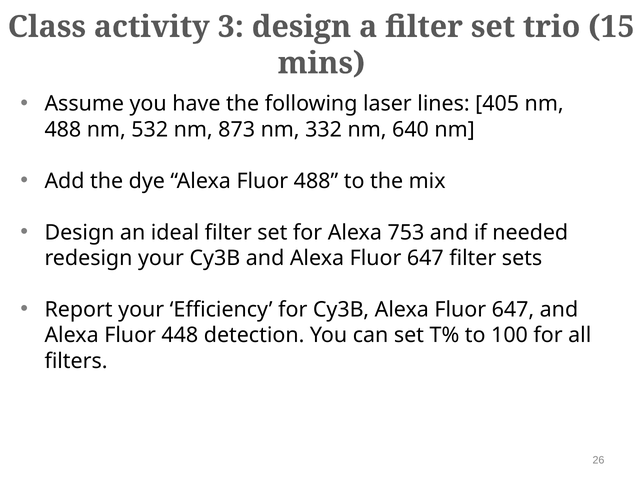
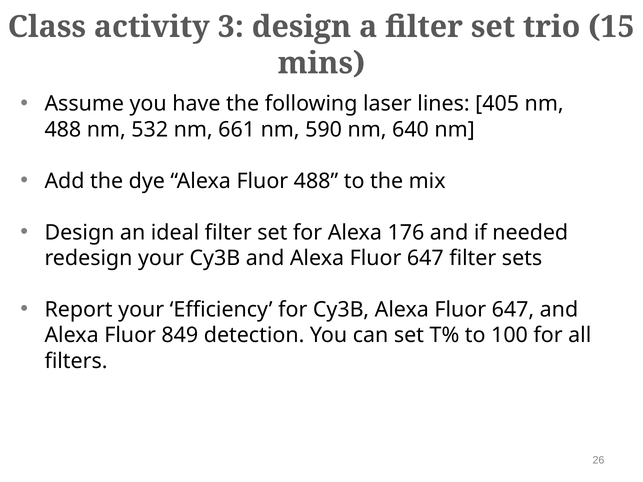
873: 873 -> 661 (237, 130)
332: 332 -> 590 (324, 130)
753: 753 -> 176 (406, 233)
448: 448 -> 849 (180, 335)
